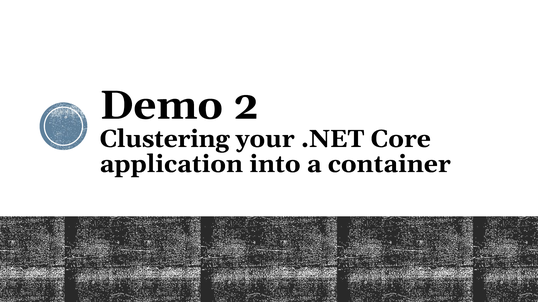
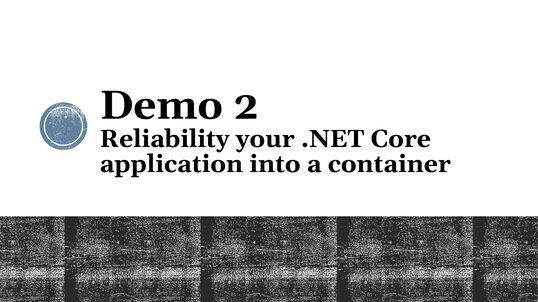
Clustering: Clustering -> Reliability (165, 139)
